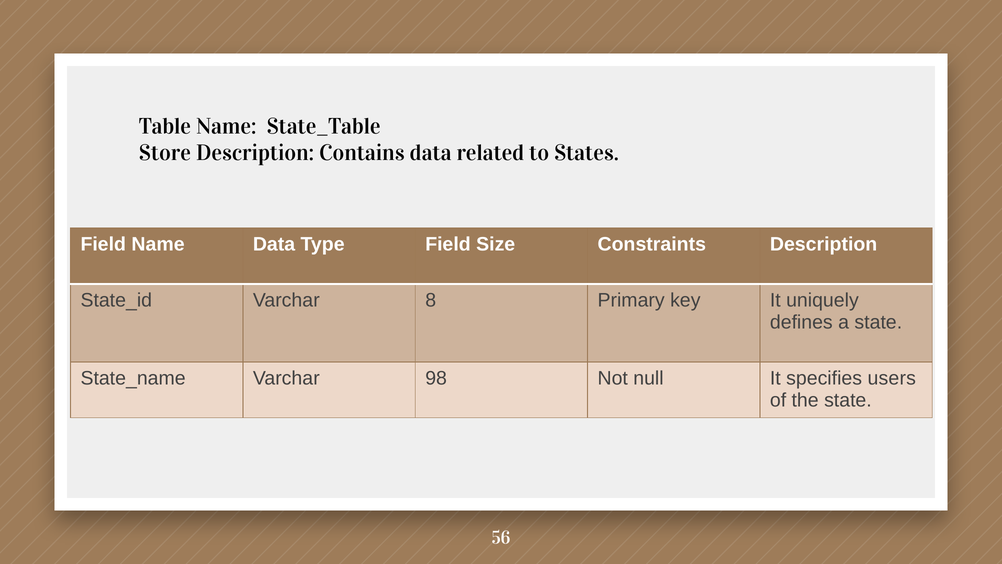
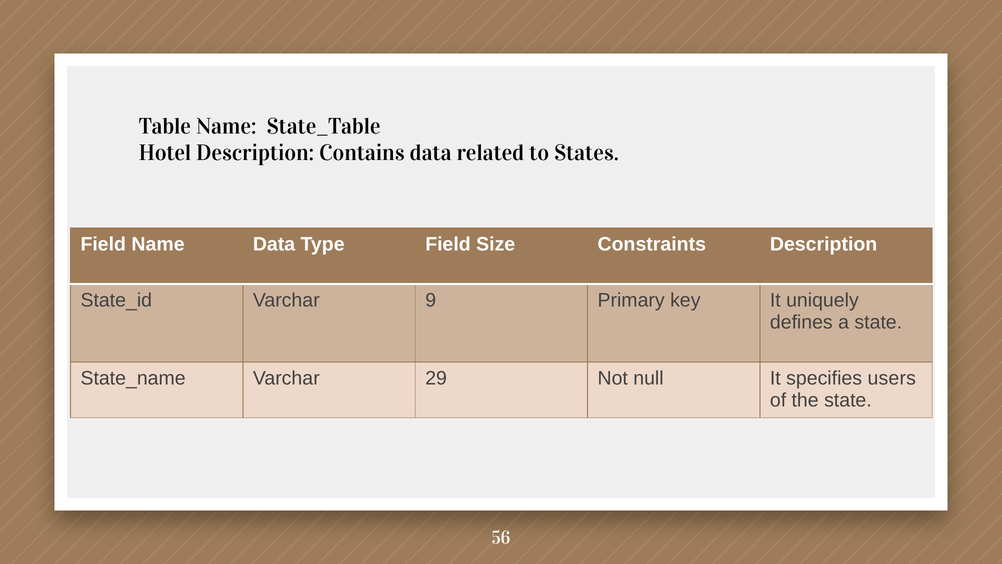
Store: Store -> Hotel (165, 153)
8: 8 -> 9 (431, 300)
98: 98 -> 29 (436, 378)
